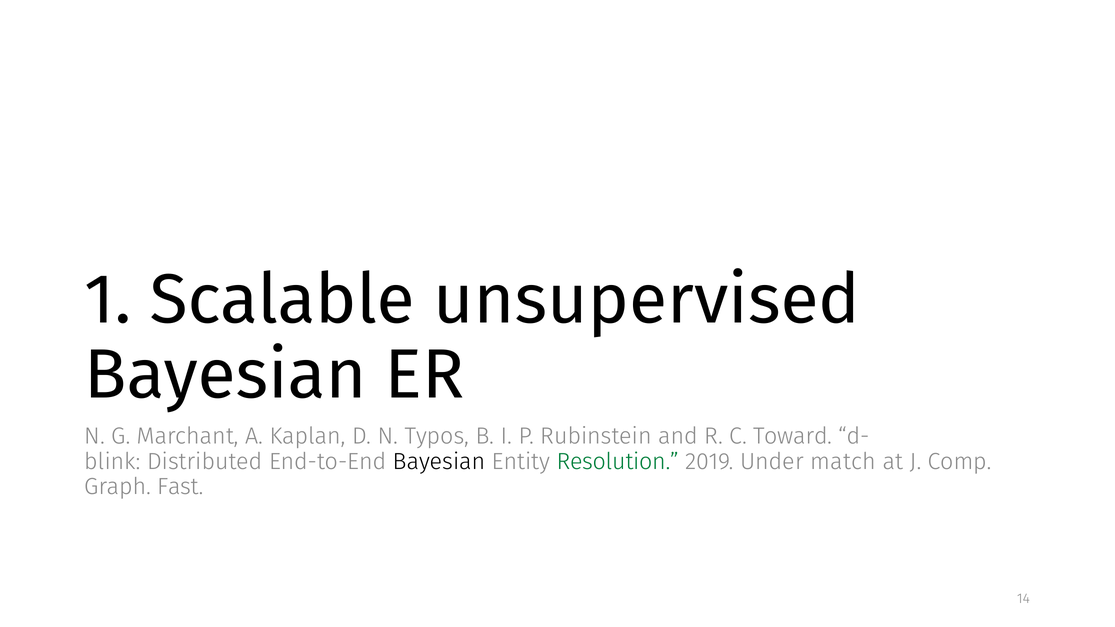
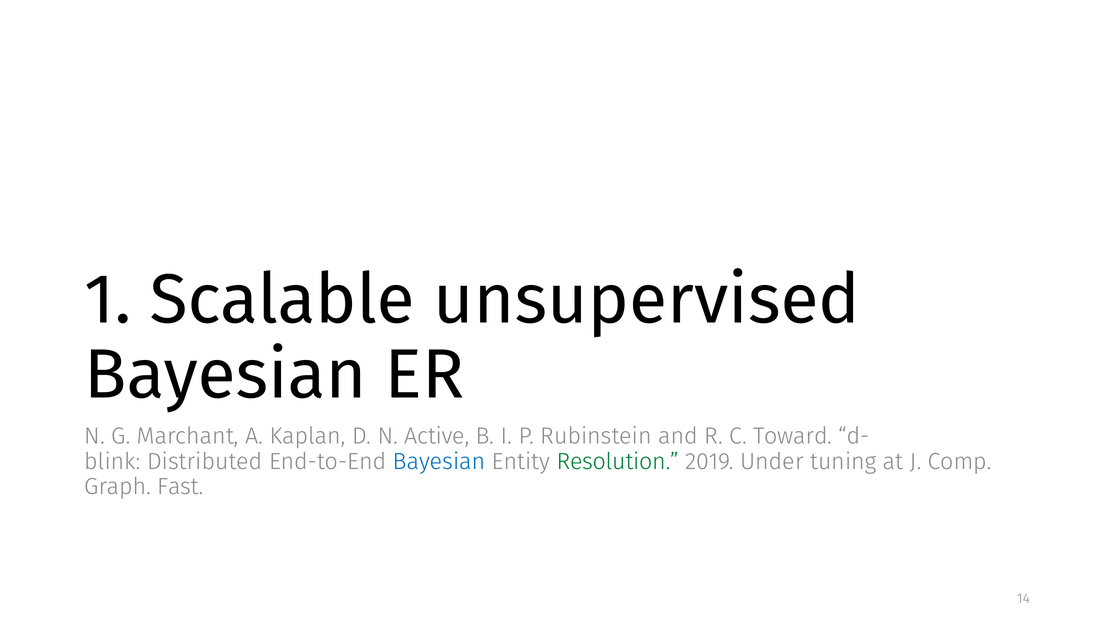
Typos: Typos -> Active (437, 436)
Bayesian colour: black -> blue (439, 461)
match: match -> tuning (843, 461)
